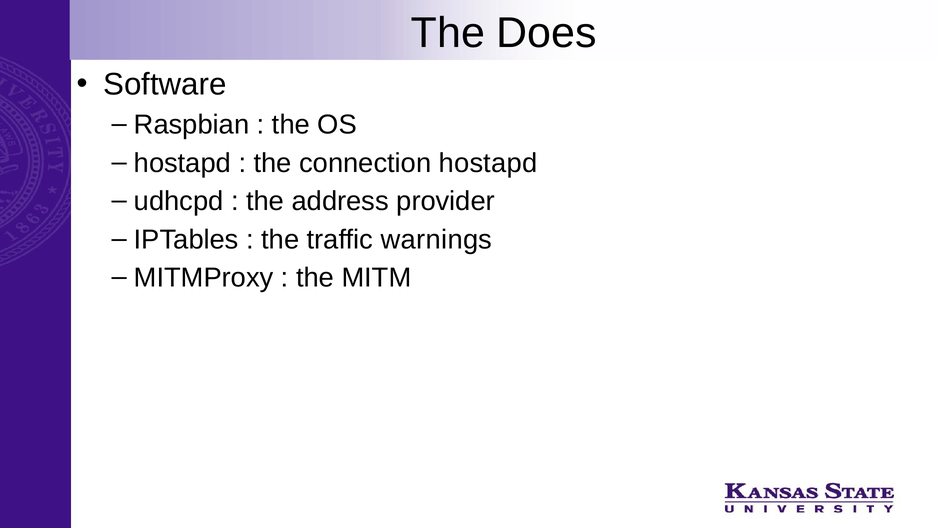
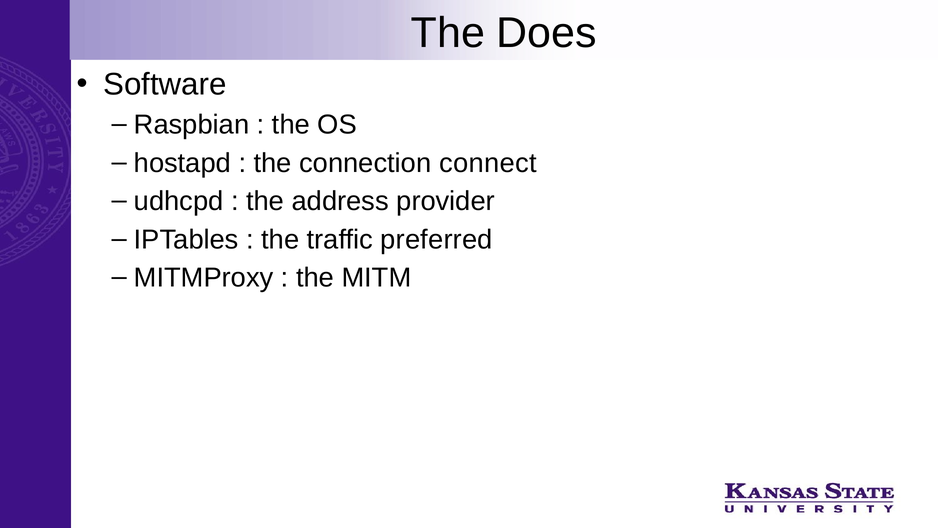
connection hostapd: hostapd -> connect (488, 163)
warnings: warnings -> preferred (437, 239)
